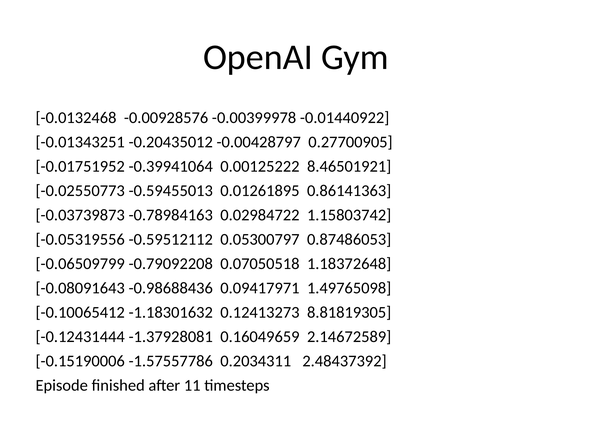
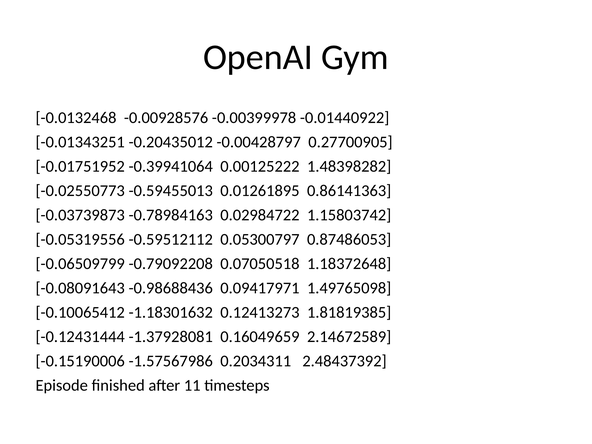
8.46501921: 8.46501921 -> 1.48398282 (349, 166)
8.81819305: 8.81819305 -> 1.81819385 (349, 312)
-1.57557786: -1.57557786 -> -1.57567986 (171, 361)
